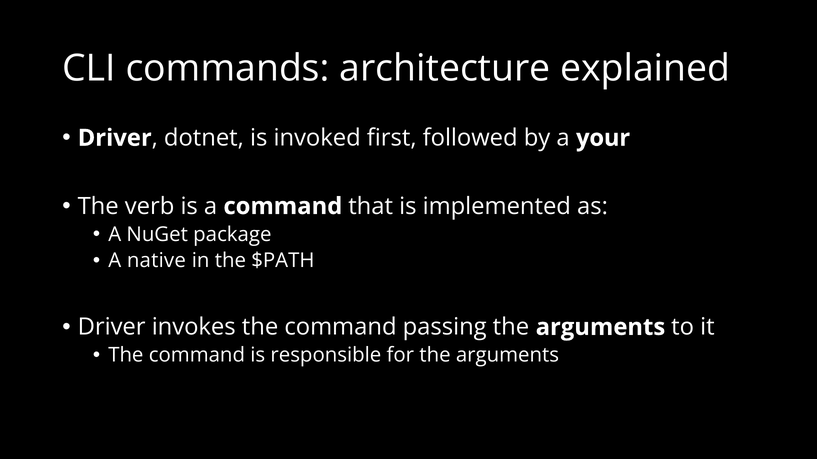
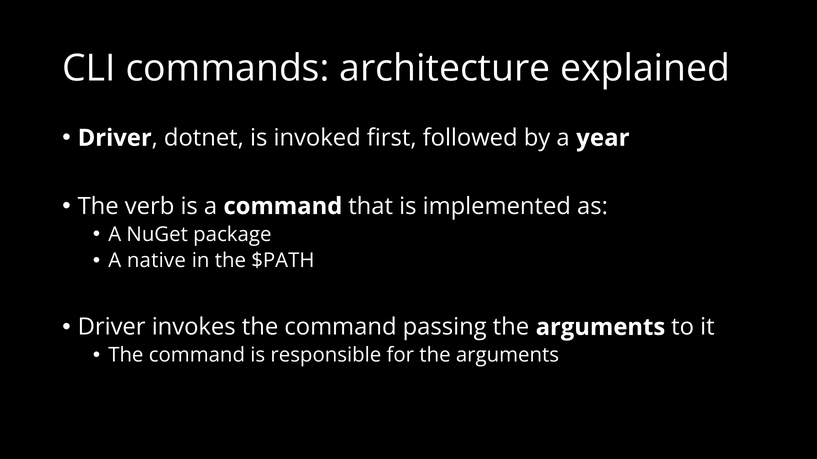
your: your -> year (603, 138)
